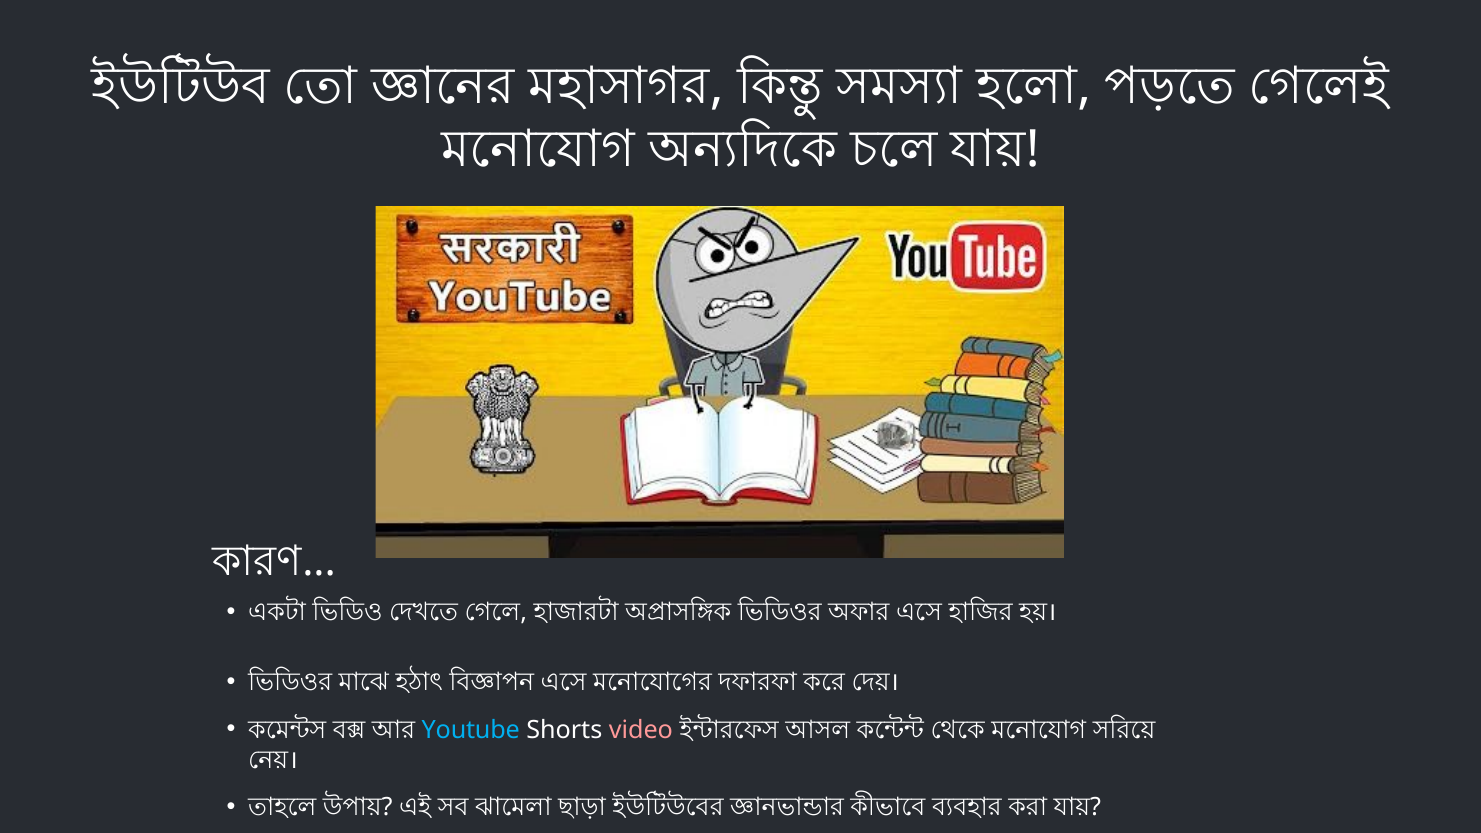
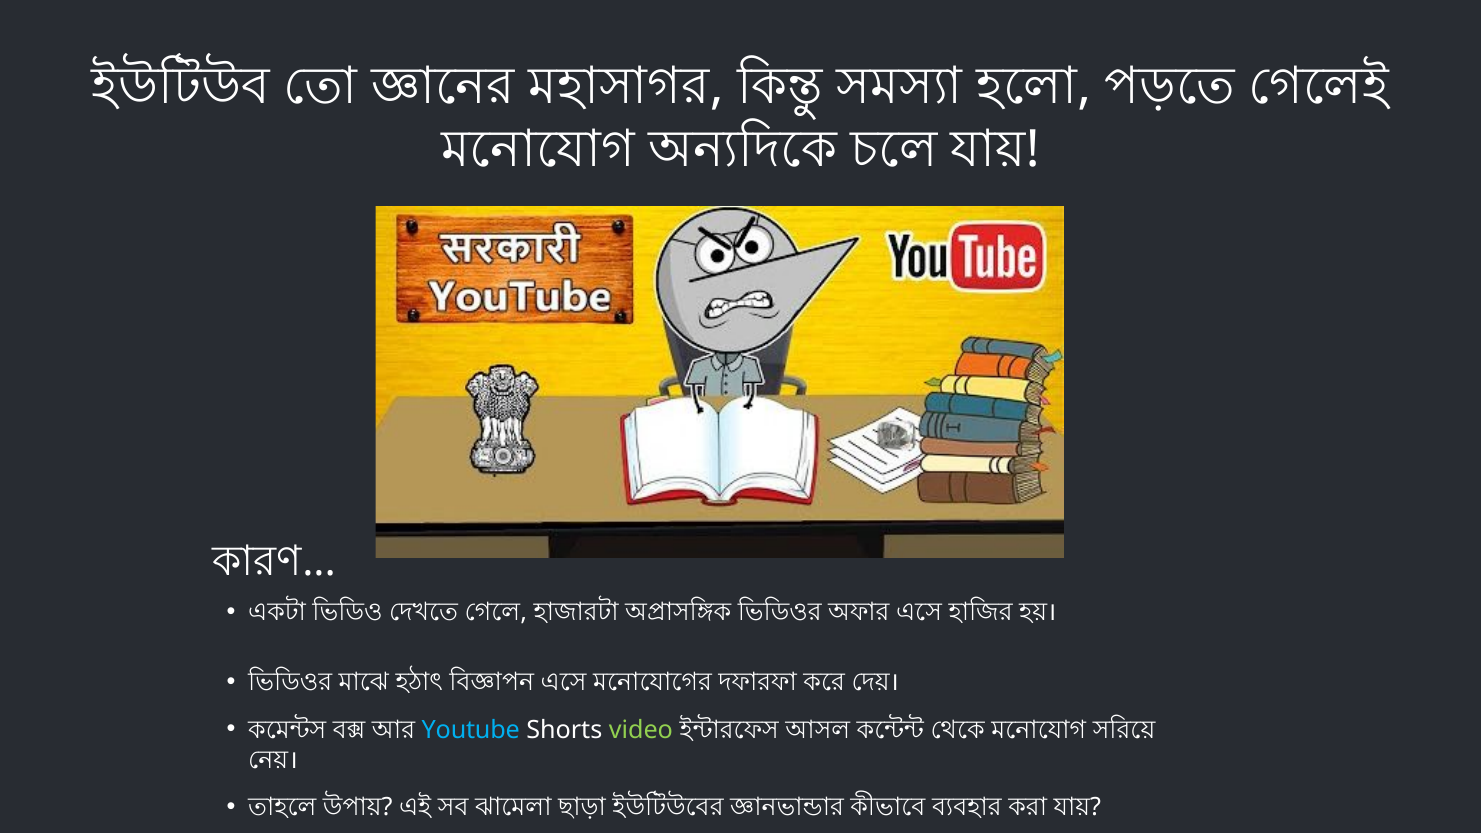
video colour: pink -> light green (641, 730)
